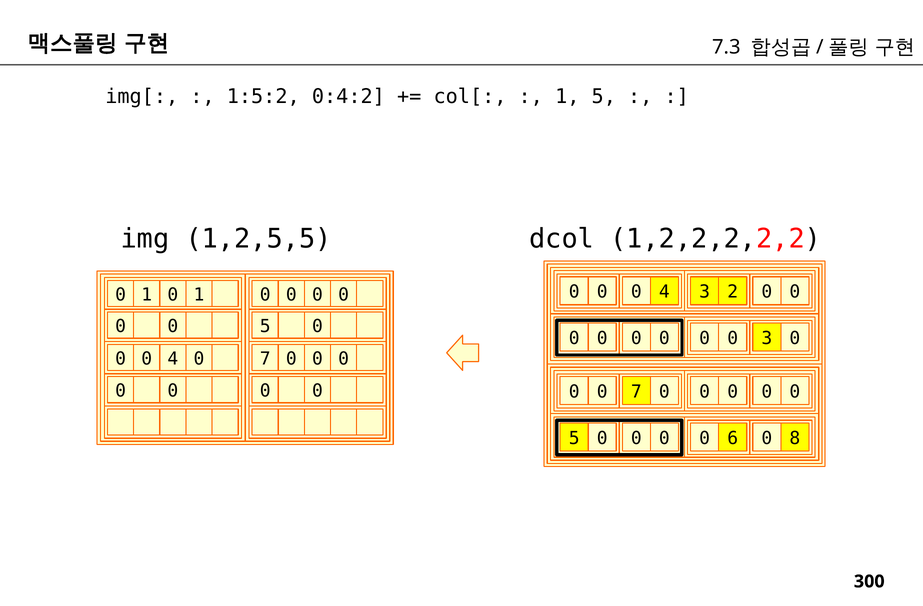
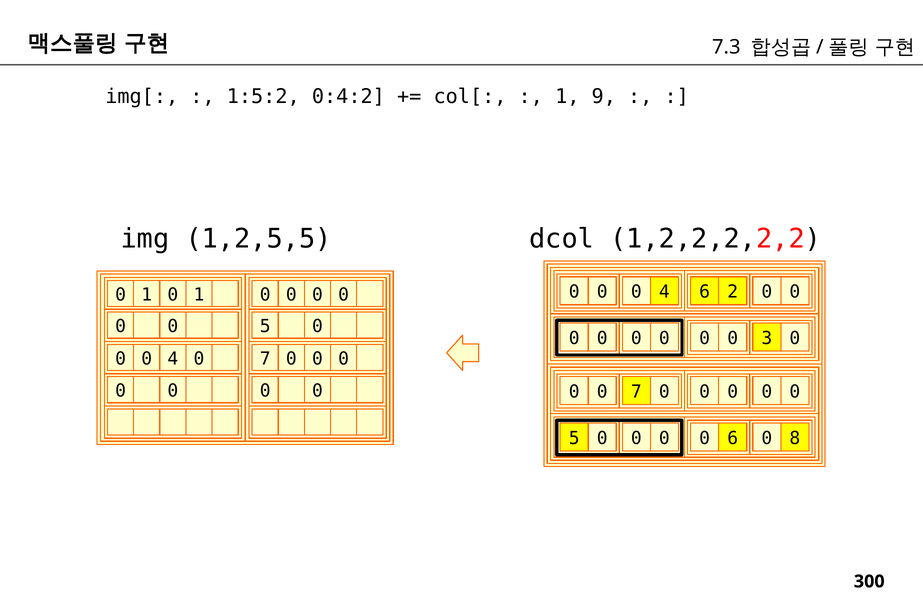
1 5: 5 -> 9 (604, 97)
4 3: 3 -> 6 (705, 292)
